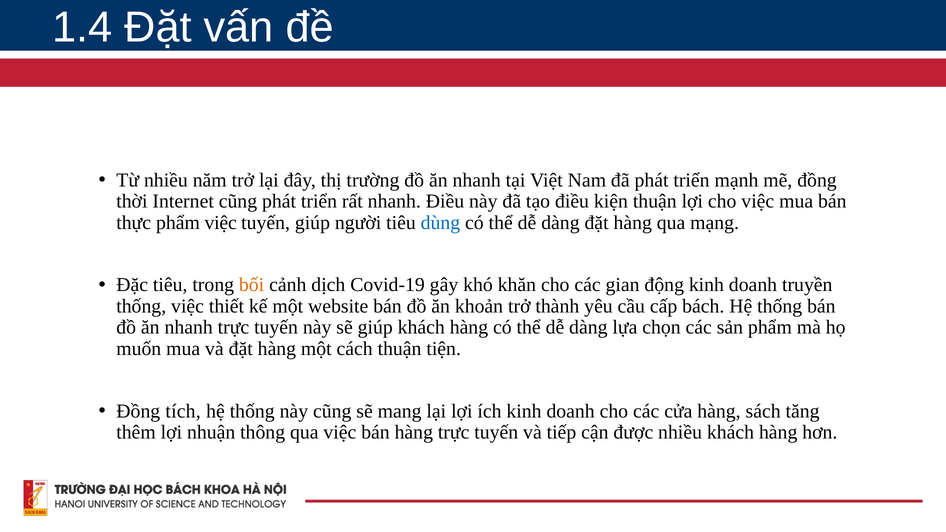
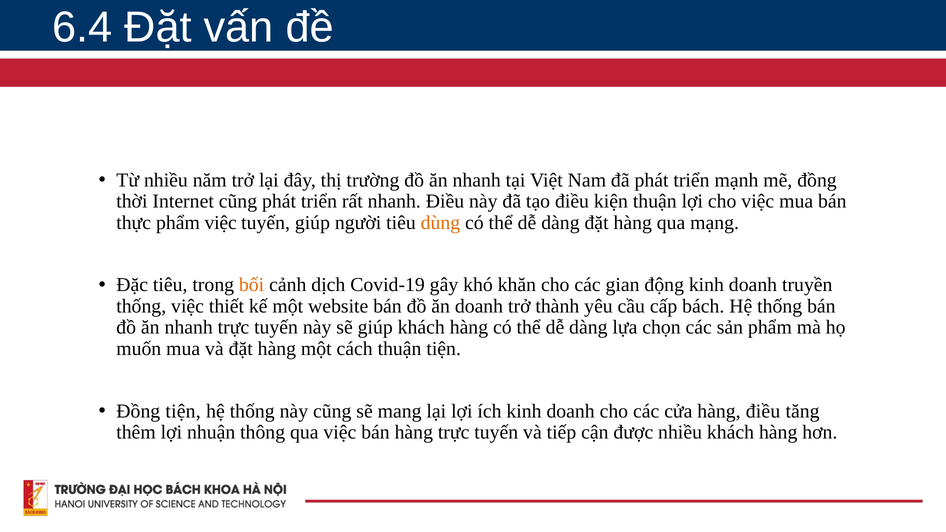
1.4: 1.4 -> 6.4 (82, 28)
dùng colour: blue -> orange (440, 223)
ăn khoản: khoản -> doanh (479, 306)
Đồng tích: tích -> tiện (183, 411)
hàng sách: sách -> điều (763, 411)
